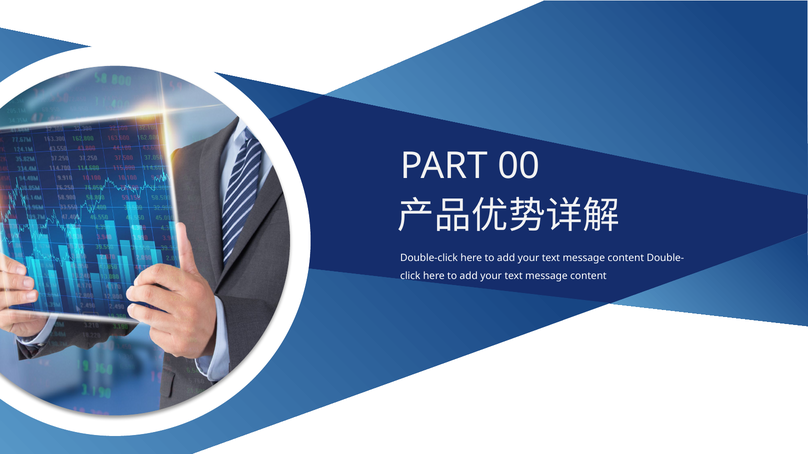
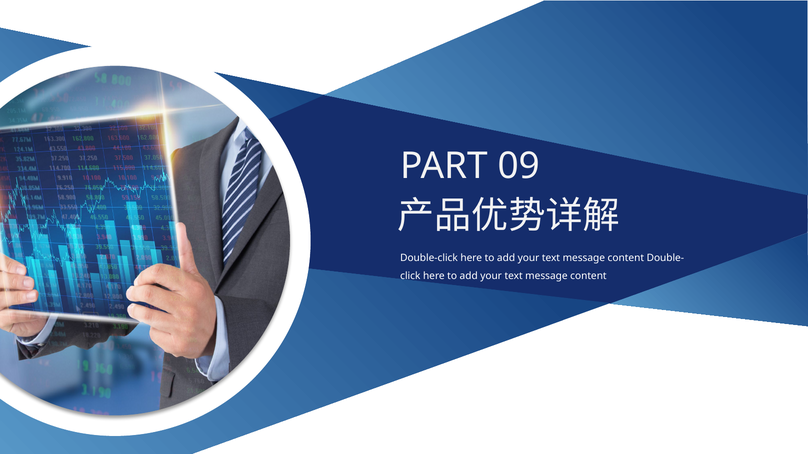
00: 00 -> 09 (519, 166)
